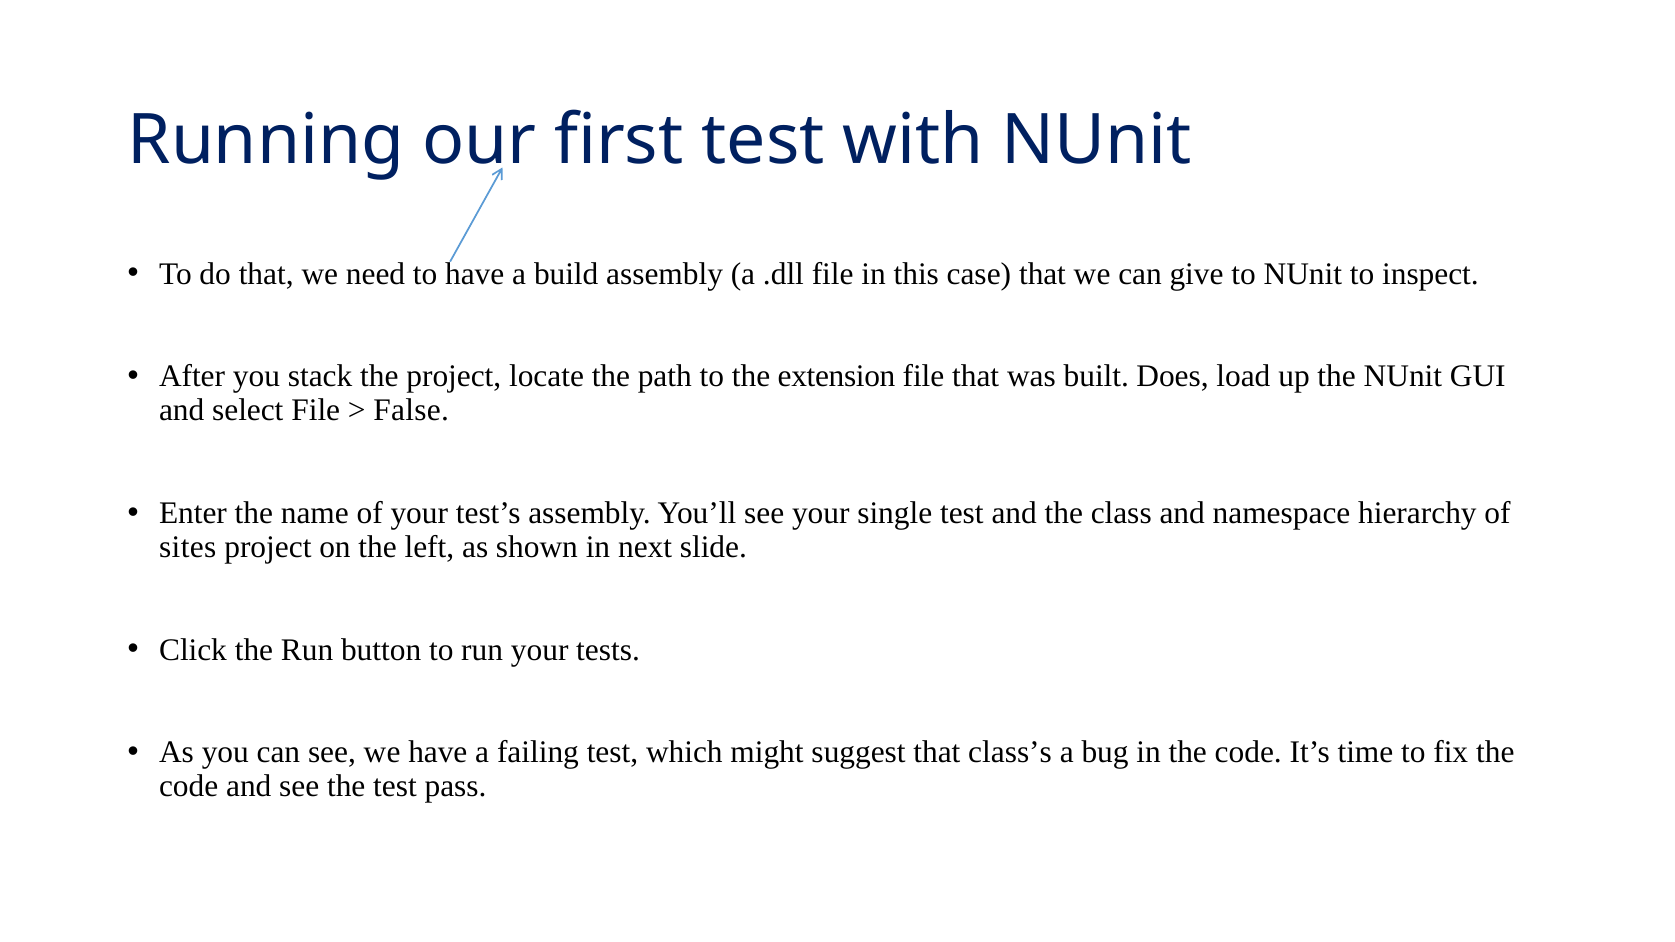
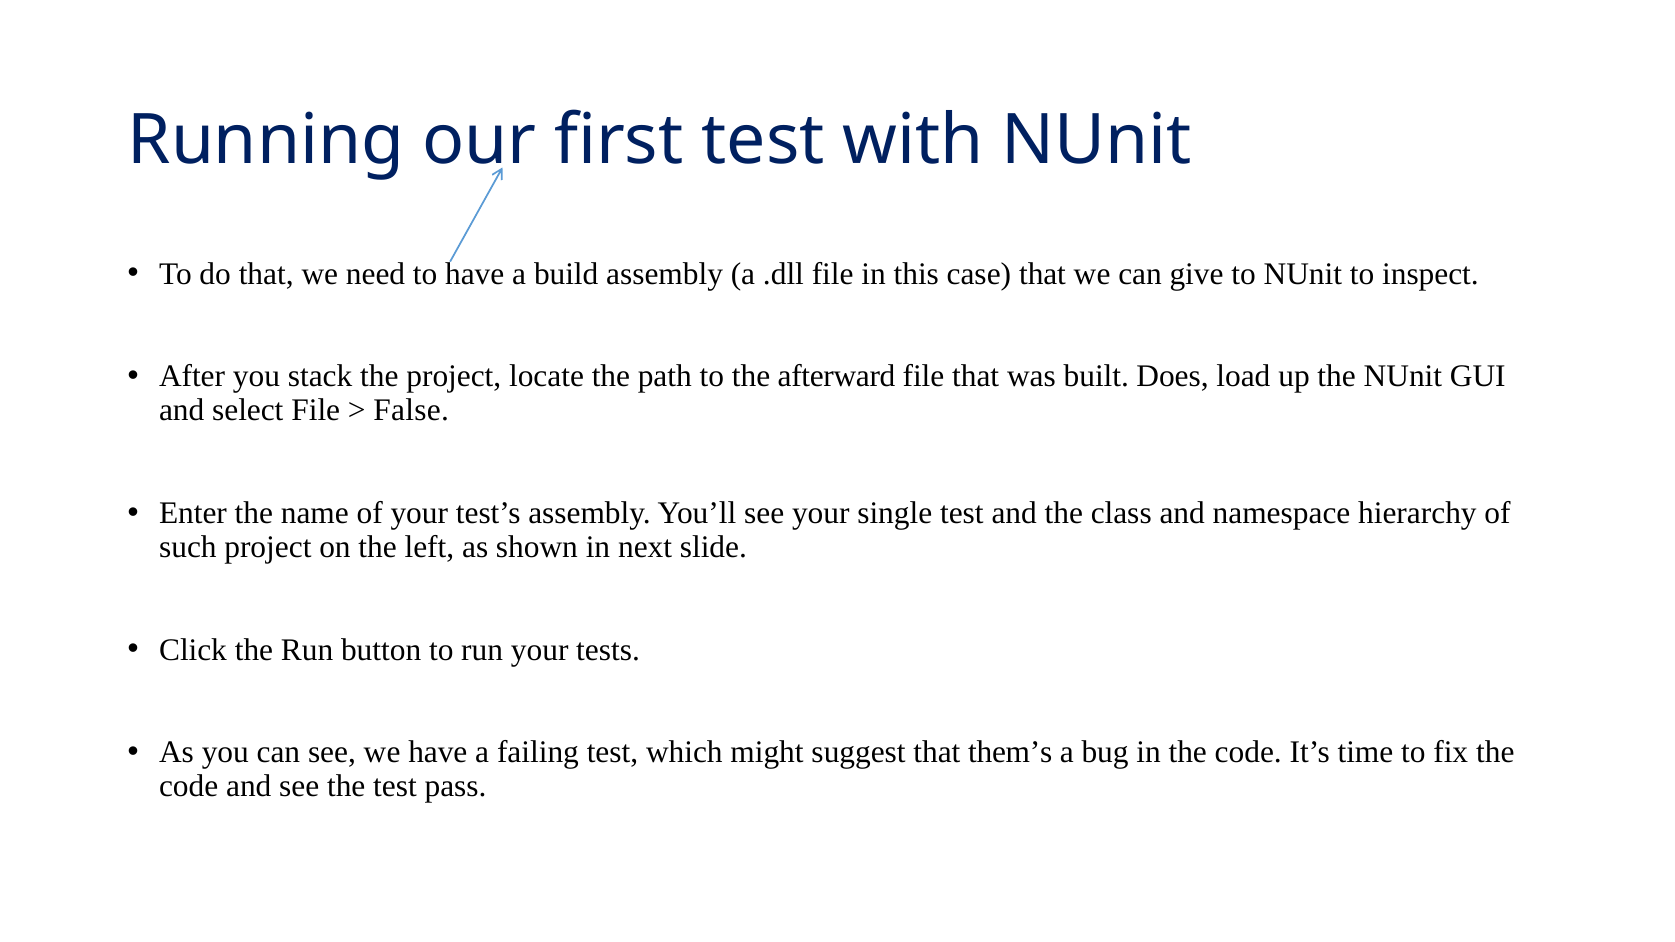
extension: extension -> afterward (837, 377)
sites: sites -> such (188, 547)
class’s: class’s -> them’s (1010, 753)
